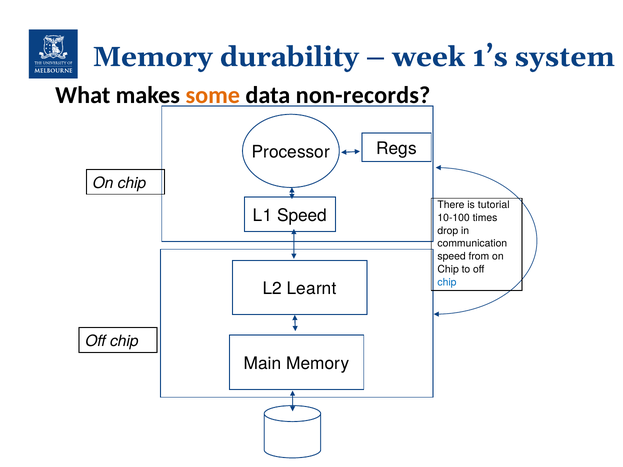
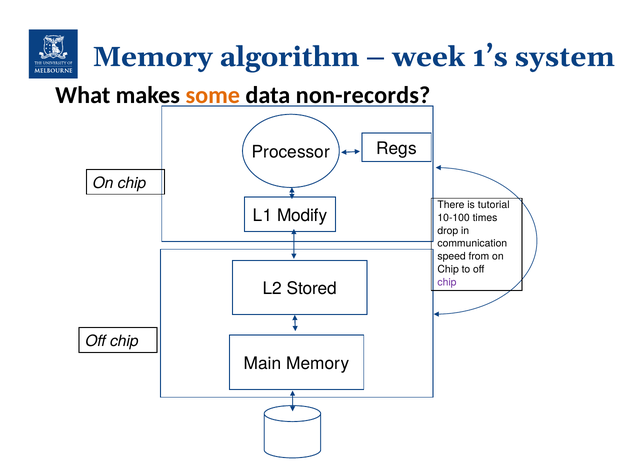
durability: durability -> algorithm (289, 57)
L1 Speed: Speed -> Modify (302, 216)
chip colour: blue -> purple (447, 282)
Learnt: Learnt -> Stored (312, 289)
